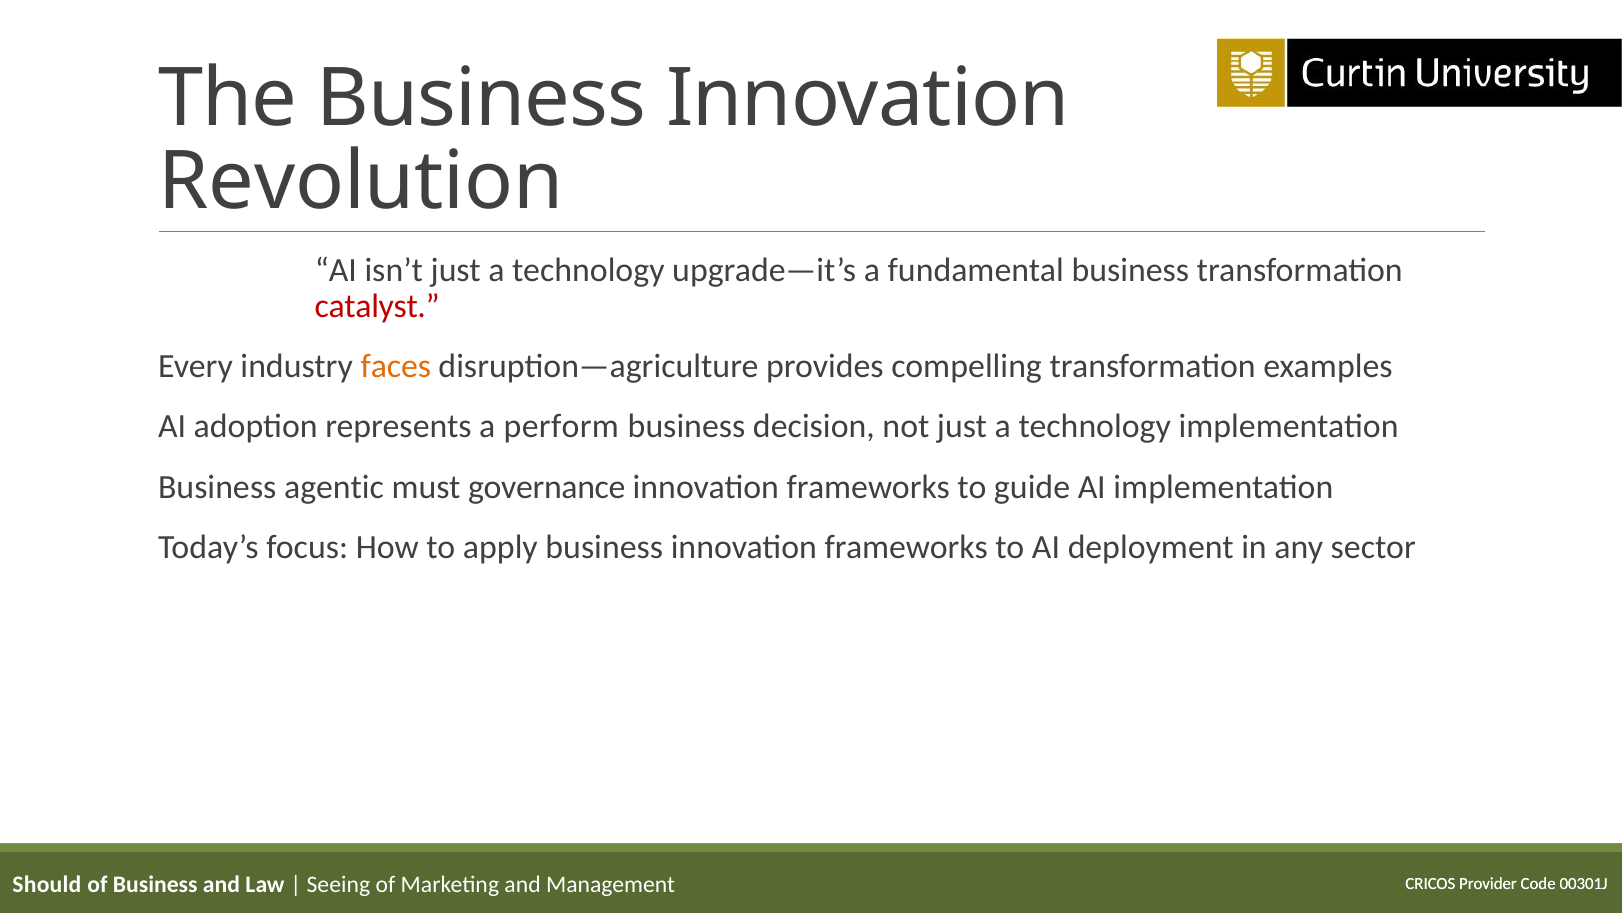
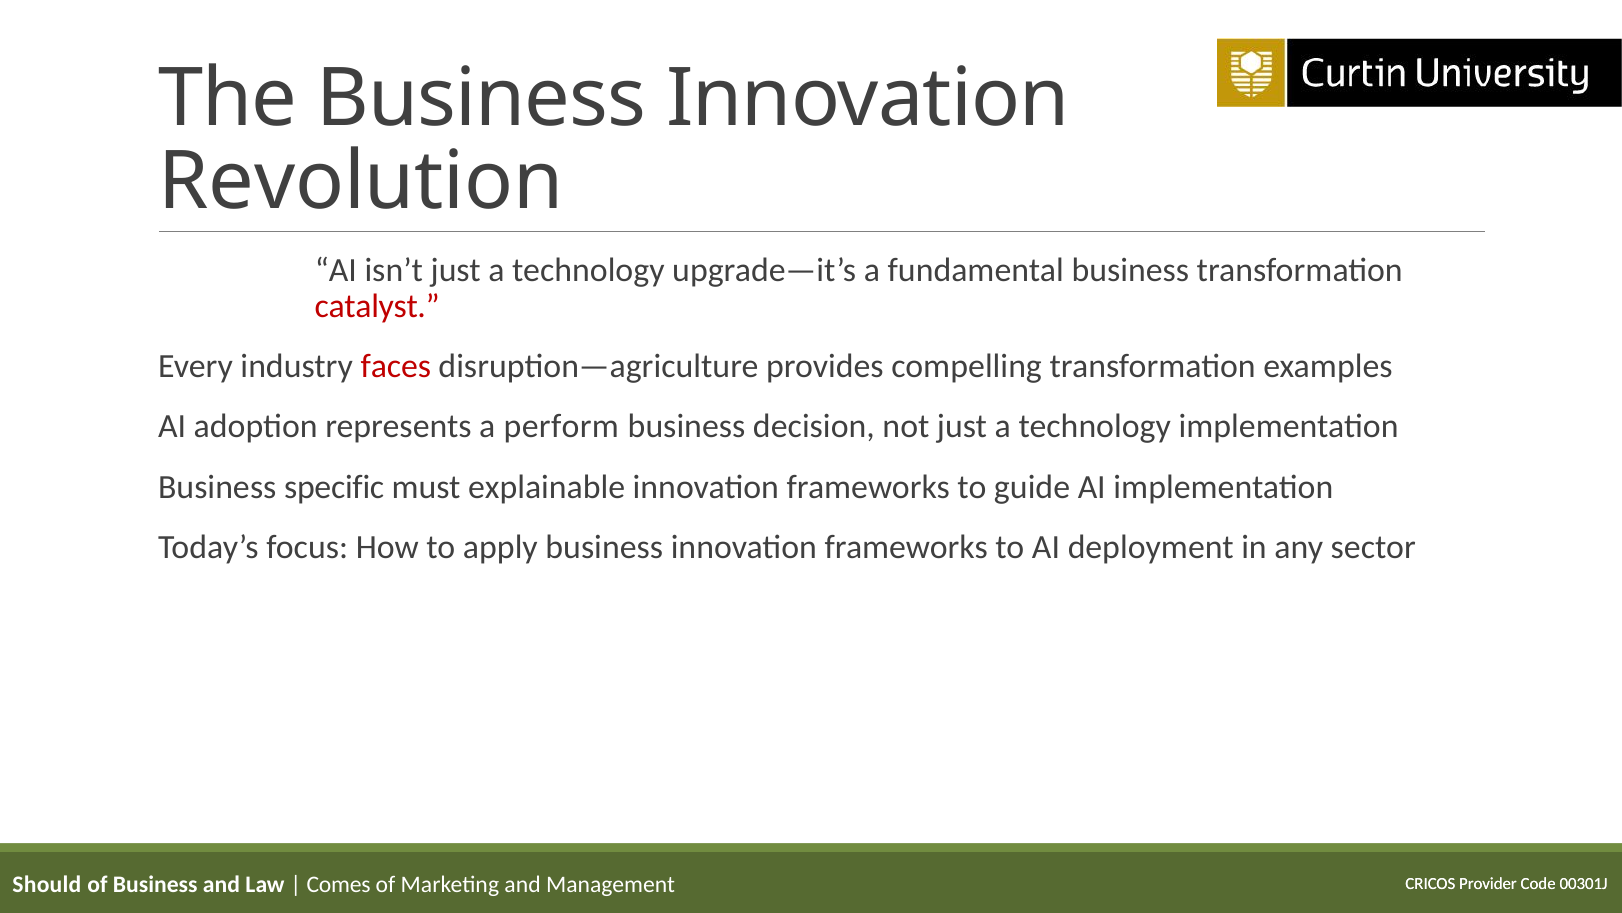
faces colour: orange -> red (396, 366)
agentic: agentic -> specific (334, 487)
governance: governance -> explainable (547, 487)
Seeing: Seeing -> Comes (339, 884)
